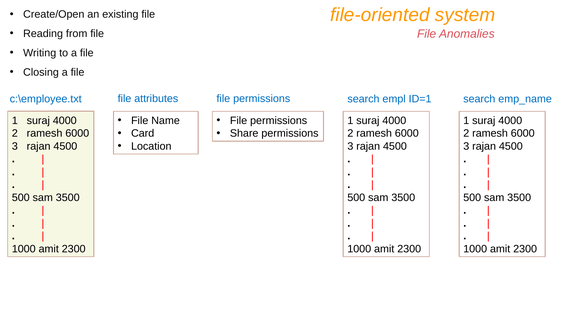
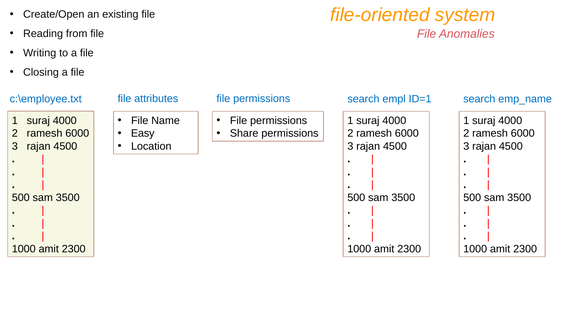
Card: Card -> Easy (143, 133)
